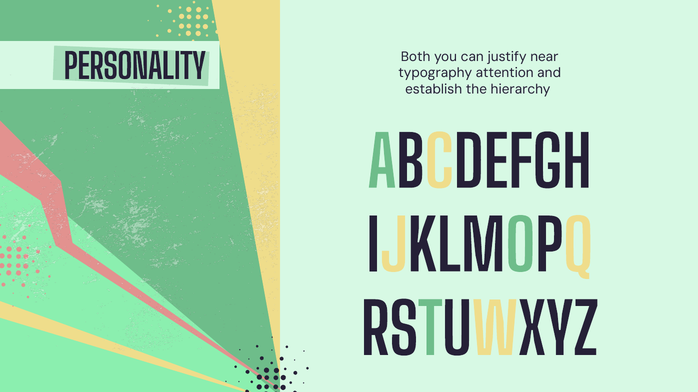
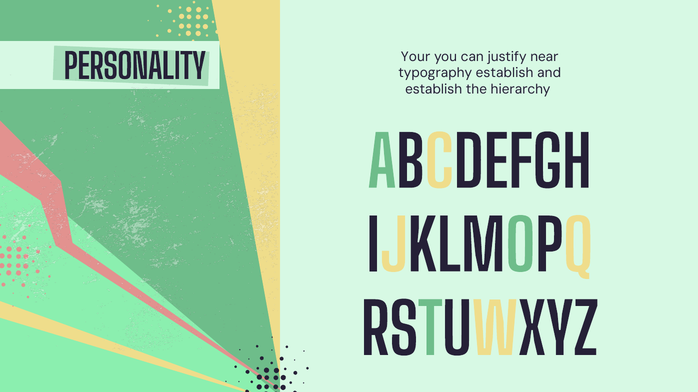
Both: Both -> Your (416, 57)
typography attention: attention -> establish (505, 73)
